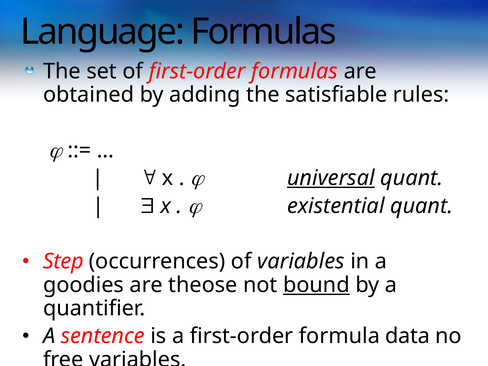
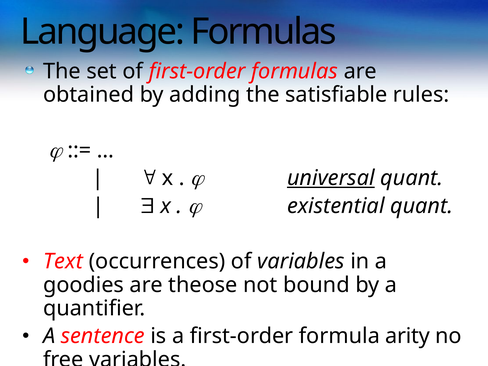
Step: Step -> Text (63, 261)
bound underline: present -> none (316, 285)
data: data -> arity (408, 336)
